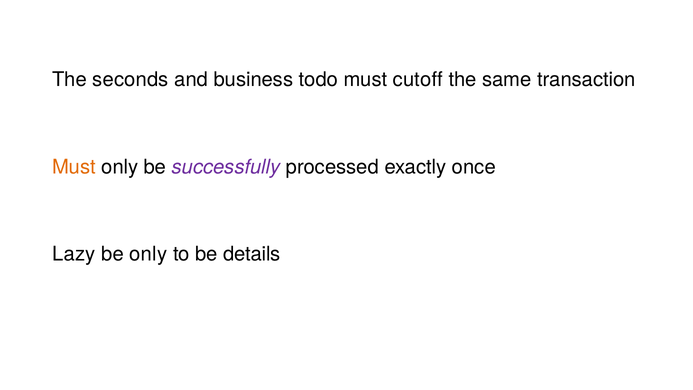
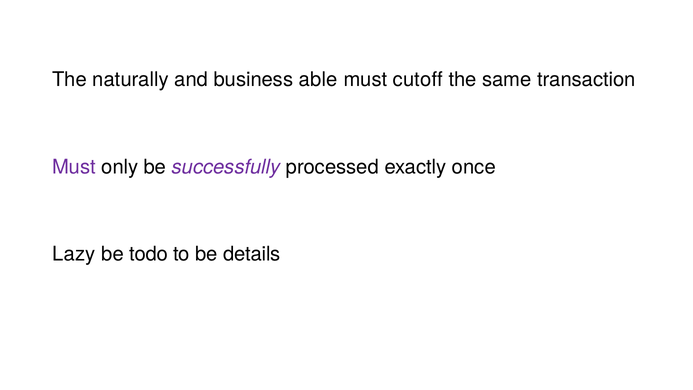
seconds: seconds -> naturally (131, 80)
todo: todo -> able (318, 80)
Must colour: orange -> purple (74, 167)
be only: only -> todo (149, 254)
